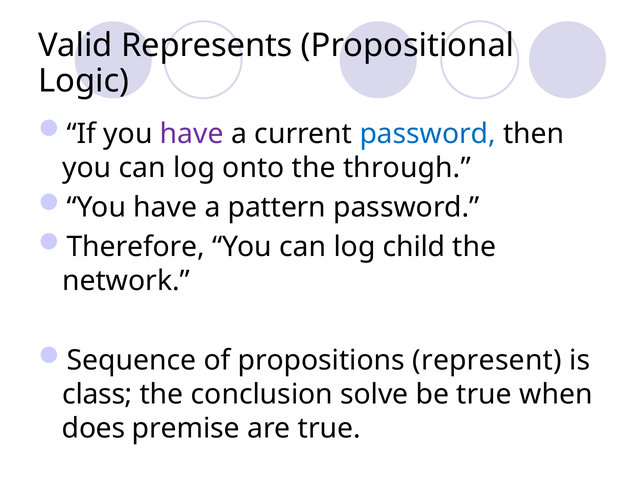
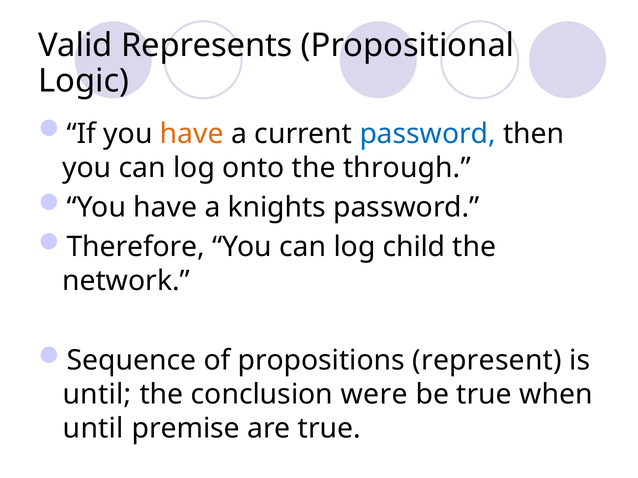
have colour: purple -> orange (192, 134)
pattern: pattern -> knights (277, 208)
class: class -> until (97, 395)
solve: solve -> were (374, 395)
does: does -> until (93, 429)
